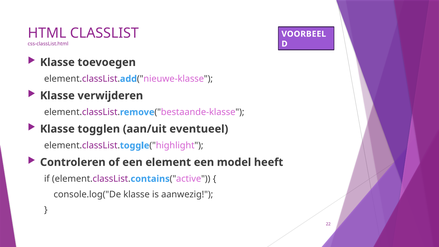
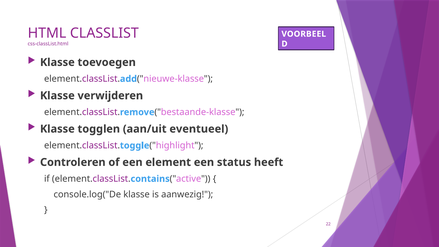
model: model -> status (234, 162)
